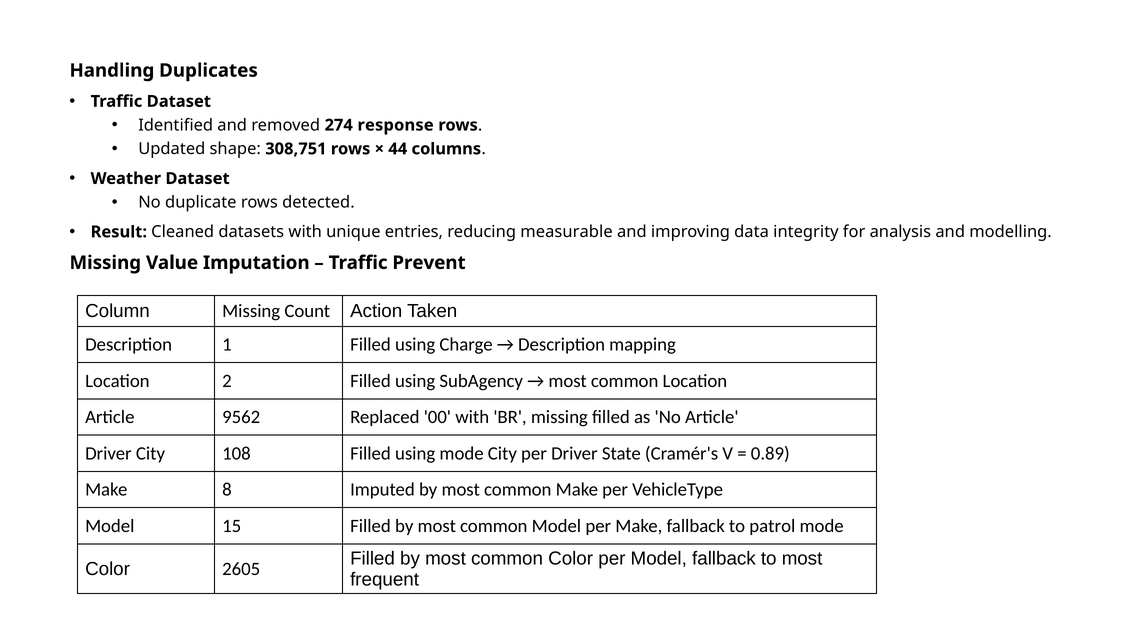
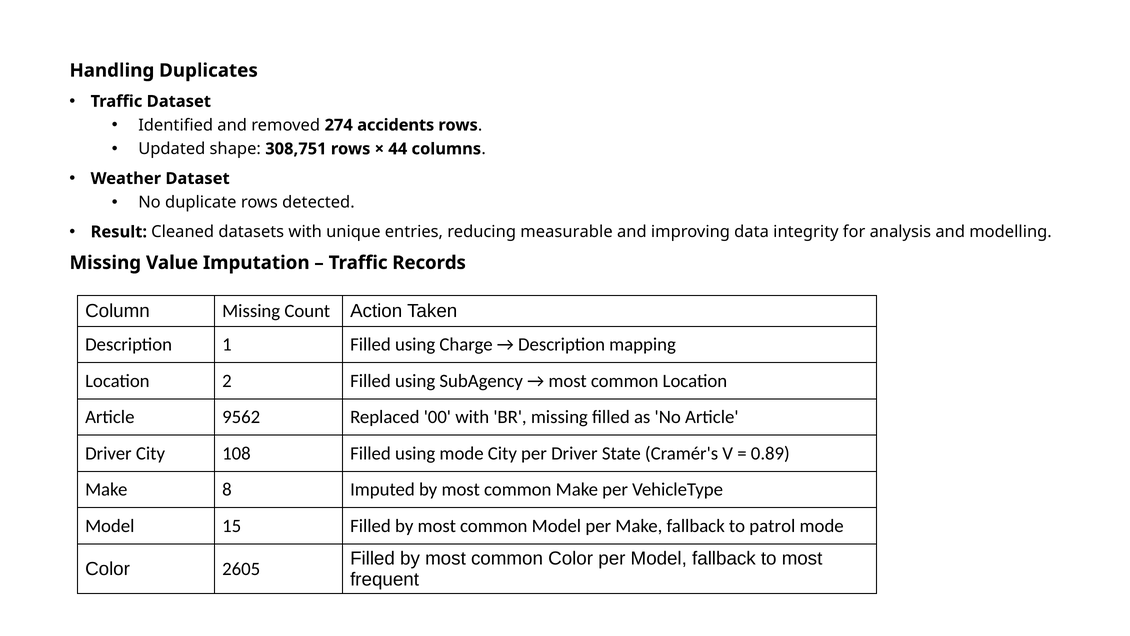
response: response -> accidents (396, 125)
Prevent: Prevent -> Records (429, 263)
